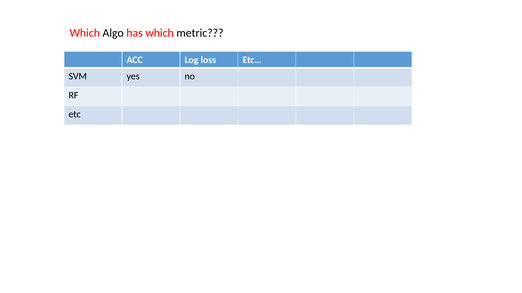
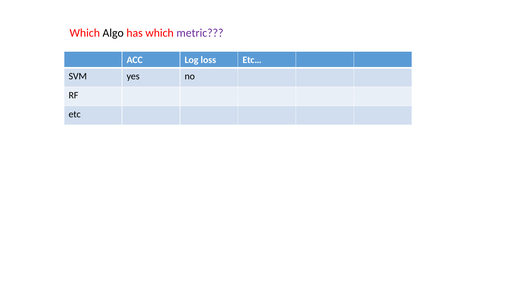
metric colour: black -> purple (200, 33)
